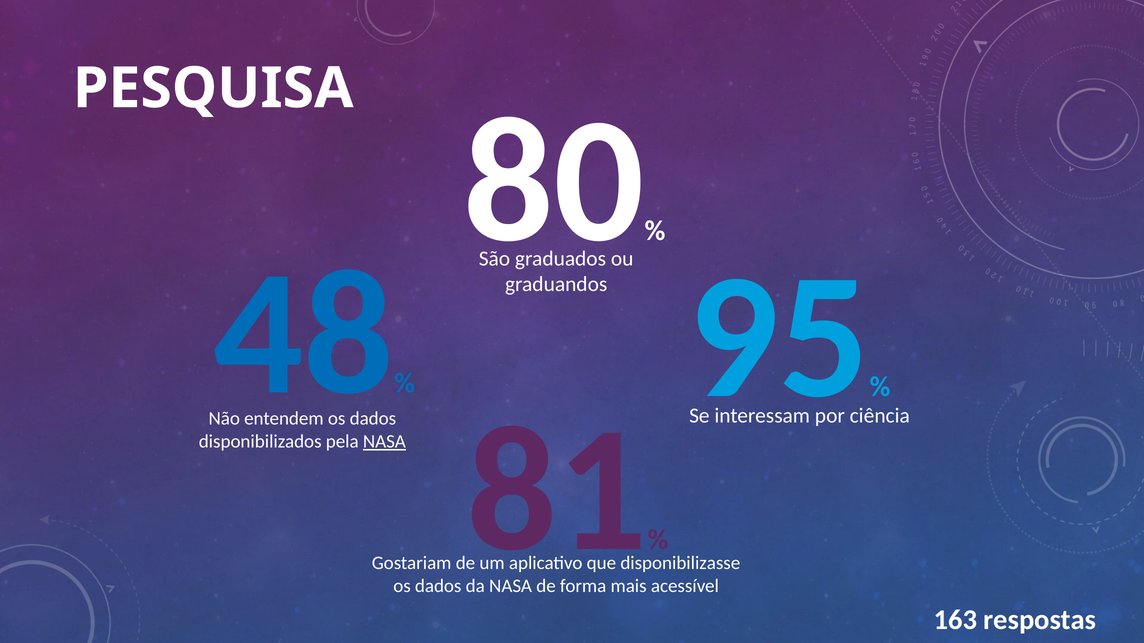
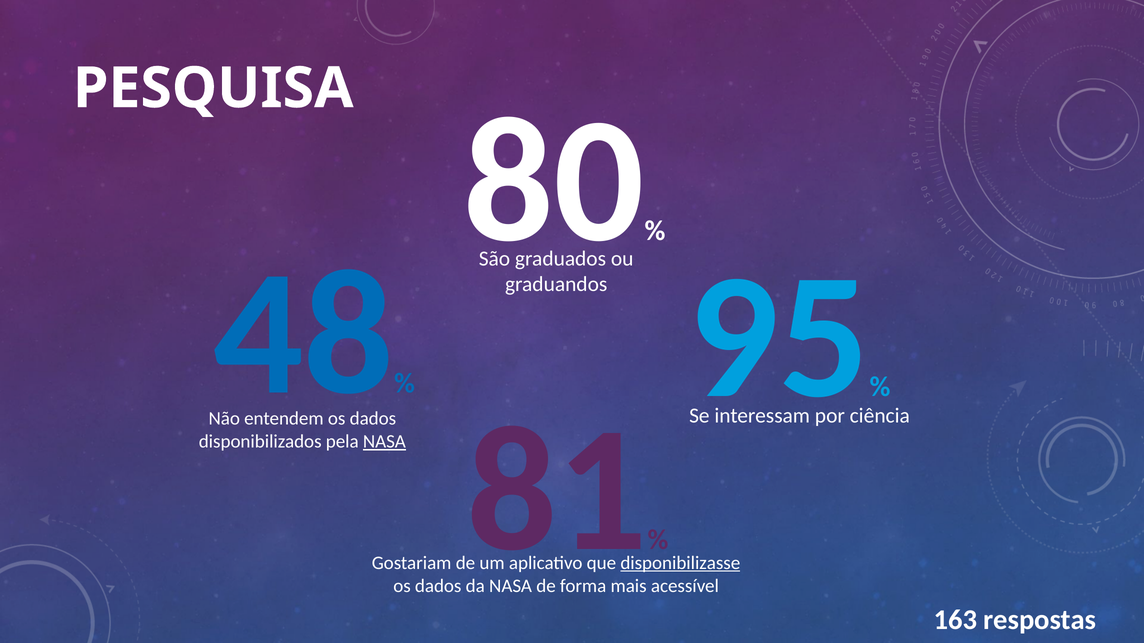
disponibilizasse underline: none -> present (680, 563)
